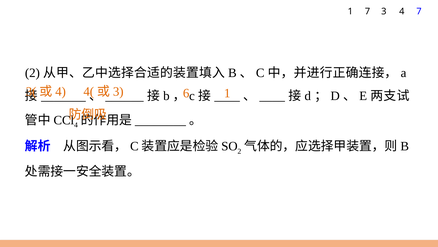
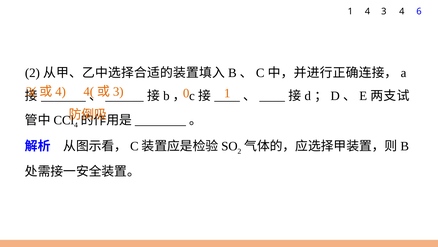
1 7: 7 -> 4 (367, 11)
4 7: 7 -> 6 (419, 11)
6: 6 -> 0 (186, 93)
